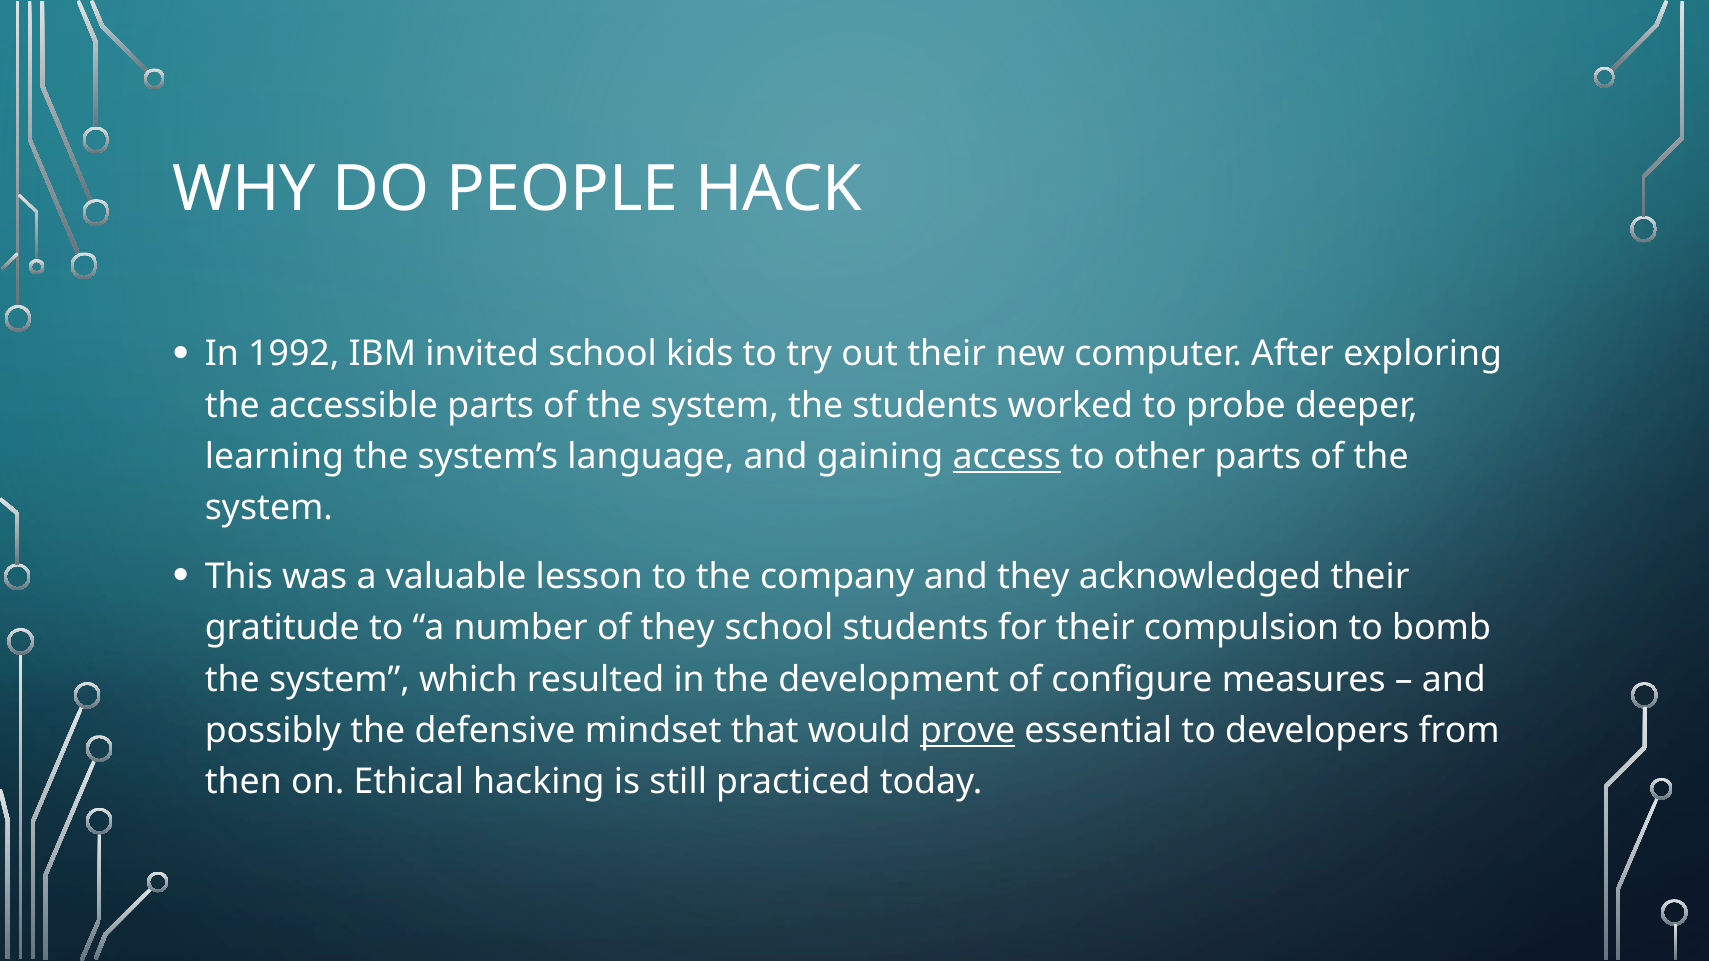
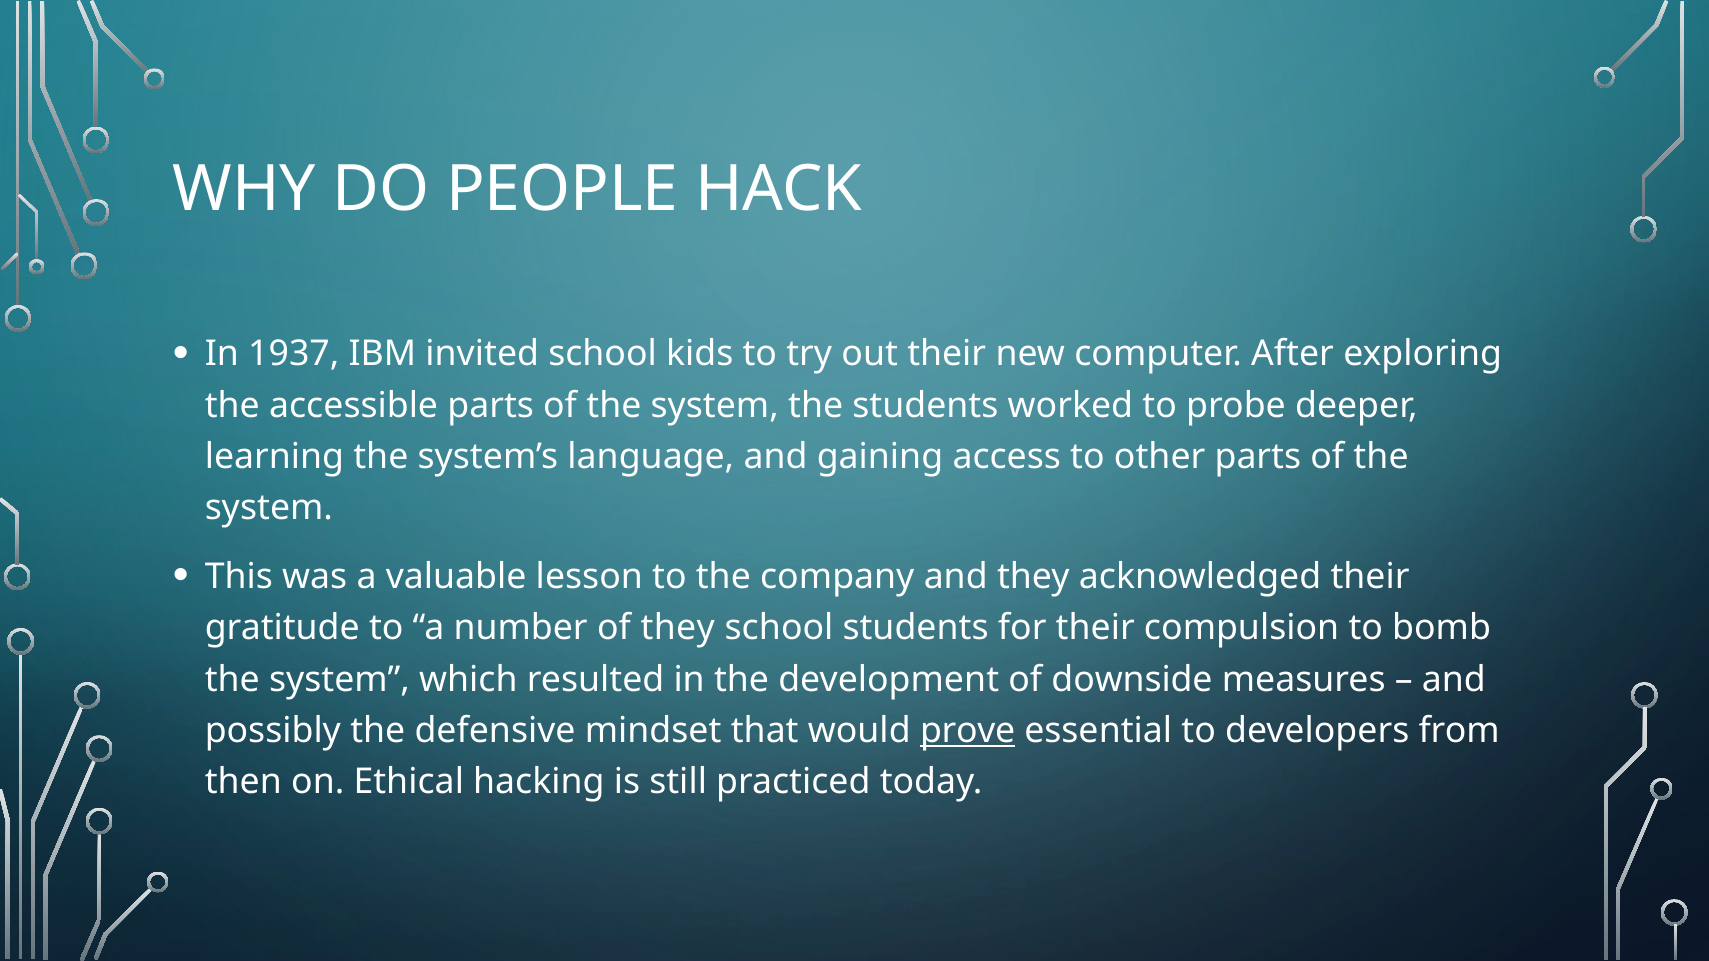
1992: 1992 -> 1937 (294, 354)
access underline: present -> none (1007, 457)
configure: configure -> downside (1132, 680)
